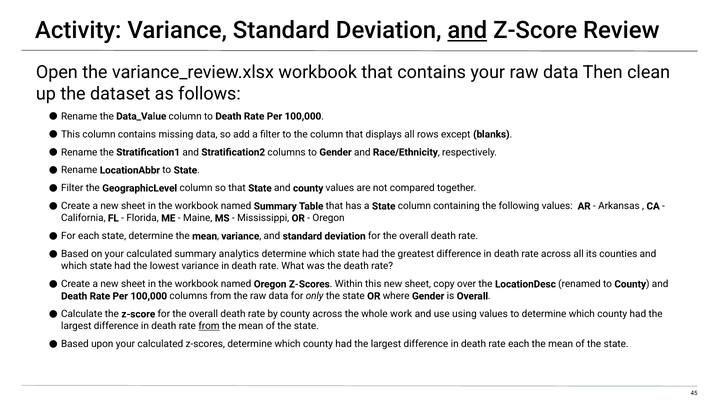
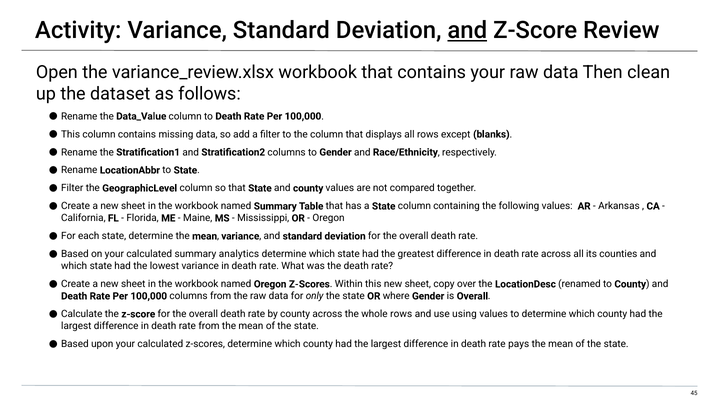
whole work: work -> rows (401, 314)
from underline: present -> none (209, 326)
rate each: each -> pays (519, 344)
